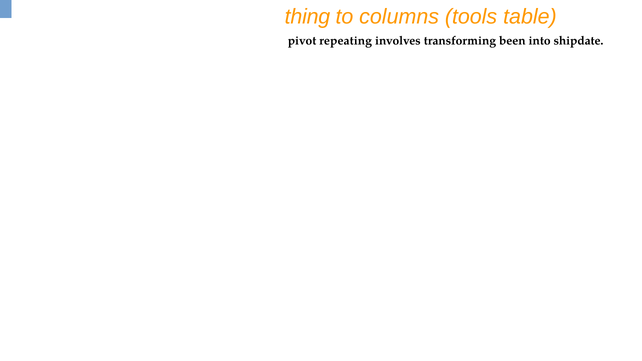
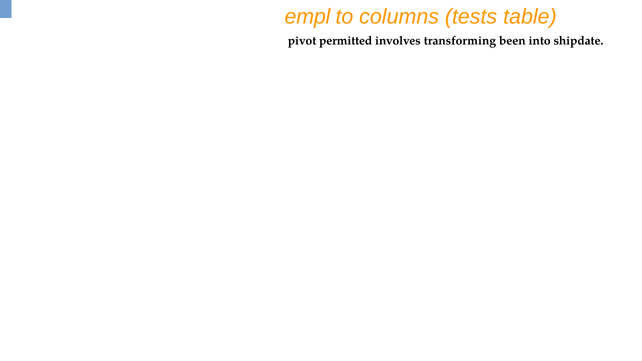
thing: thing -> empl (307, 17)
tools: tools -> tests (471, 17)
repeating: repeating -> permitted (346, 41)
